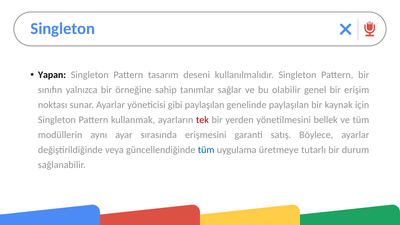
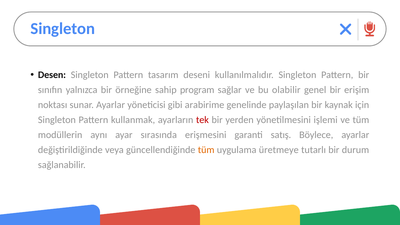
Yapan: Yapan -> Desen (52, 75)
tanımlar: tanımlar -> program (197, 90)
gibi paylaşılan: paylaşılan -> arabirime (205, 105)
bellek: bellek -> işlemi (326, 120)
tüm colour: blue -> orange (206, 150)
